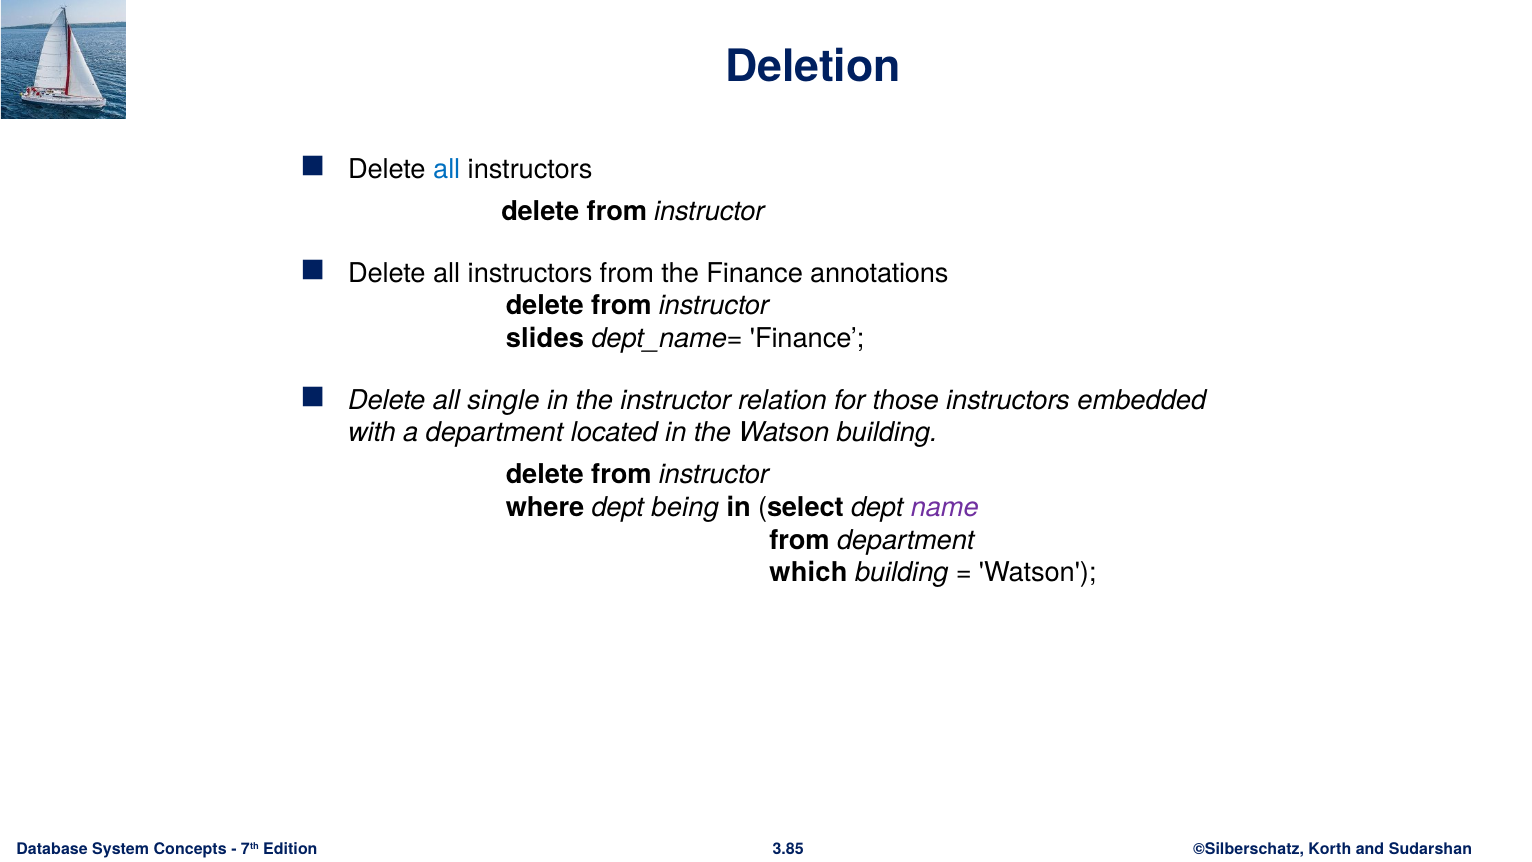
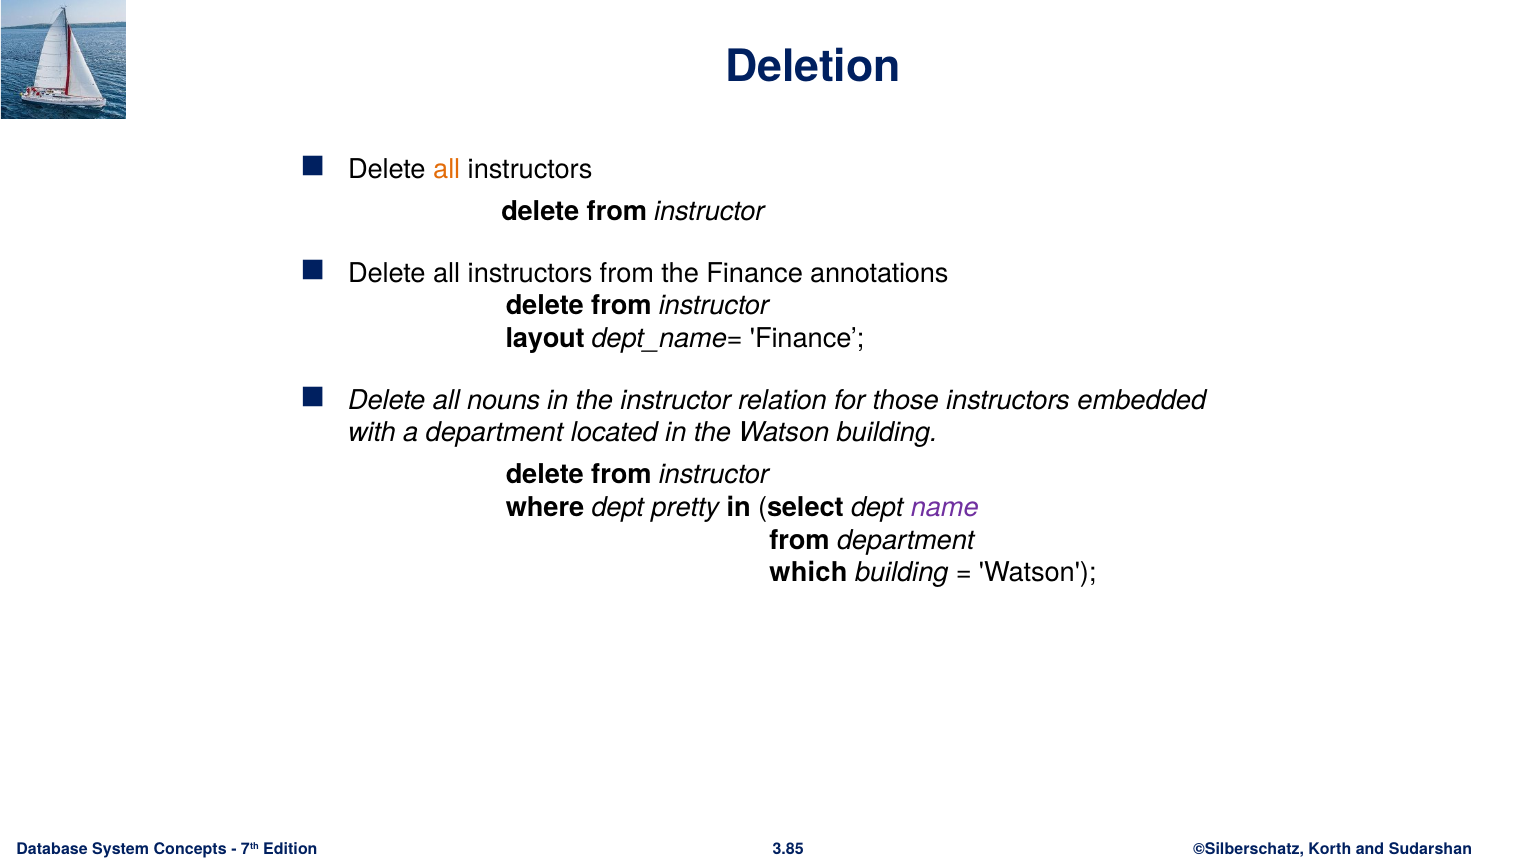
all colour: blue -> orange (447, 169)
slides: slides -> layout (545, 338)
single: single -> nouns (504, 400)
being: being -> pretty (685, 507)
